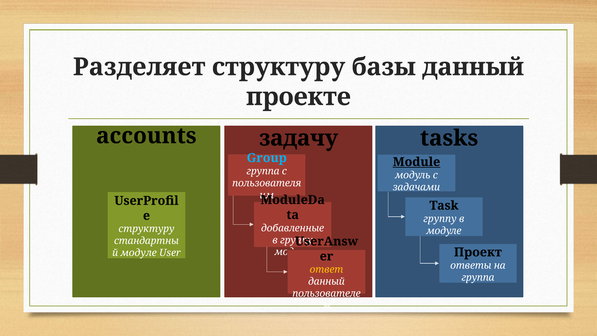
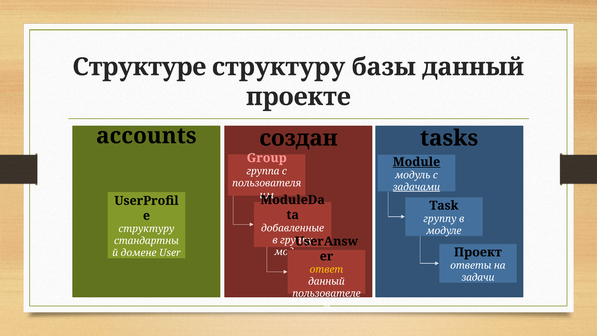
Разделяет: Разделяет -> Структуре (139, 67)
задачу: задачу -> создан (299, 138)
Group colour: light blue -> pink (267, 158)
задачами underline: none -> present (416, 187)
модуле: модуле -> домене (139, 253)
группа: группа -> задачи (478, 277)
